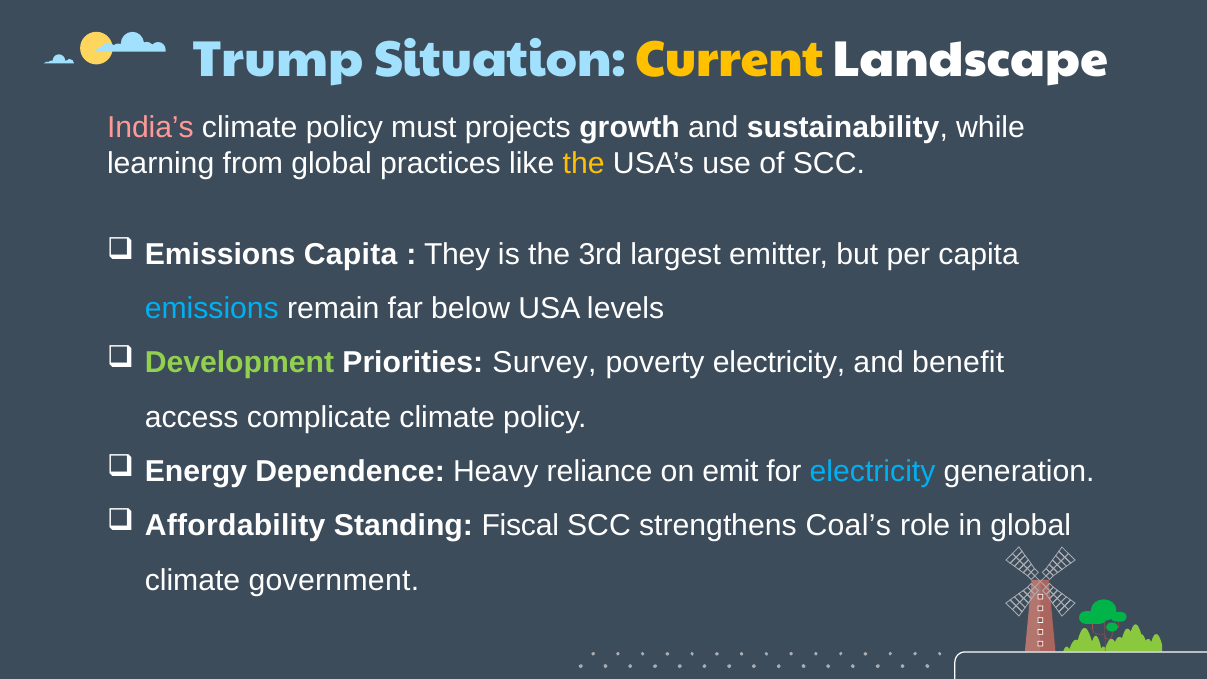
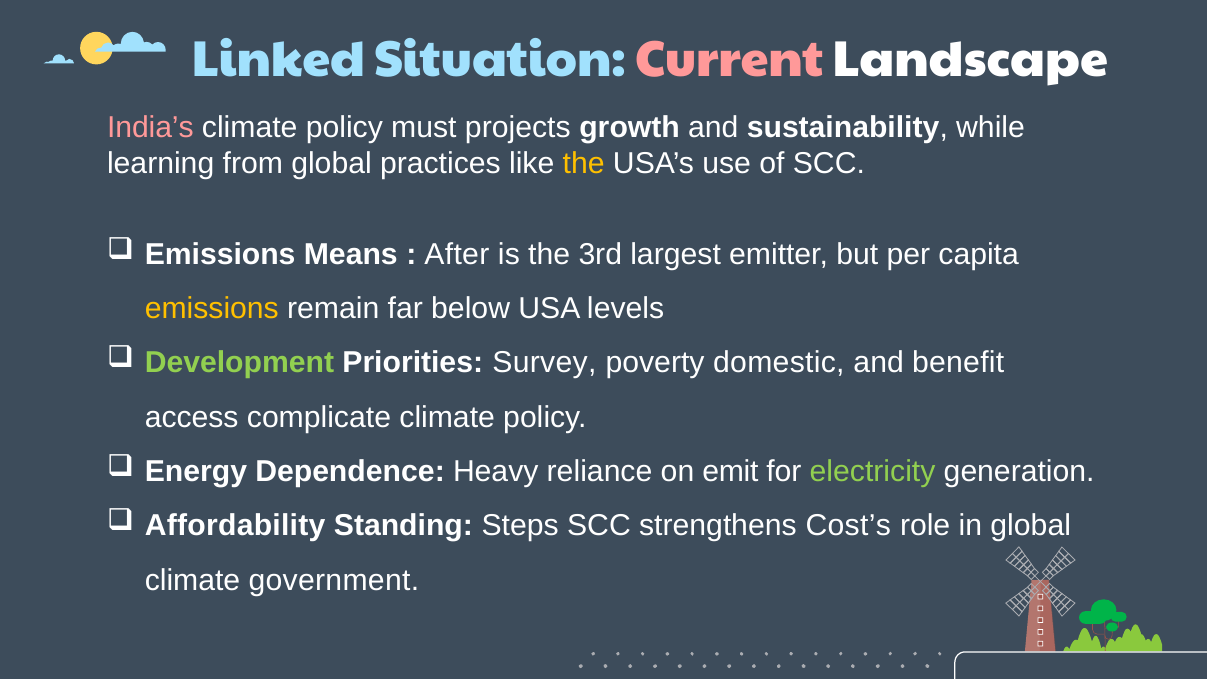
Trump: Trump -> Linked (278, 60)
Current colour: yellow -> pink (729, 60)
Emissions Capita: Capita -> Means (351, 254)
They: They -> After (457, 254)
emissions colour: light blue -> yellow (212, 309)
poverty electricity: electricity -> domestic (779, 363)
electricity colour: light blue -> light green (873, 472)
Fiscal: Fiscal -> Steps (520, 526)
Coal’s: Coal’s -> Cost’s (848, 526)
